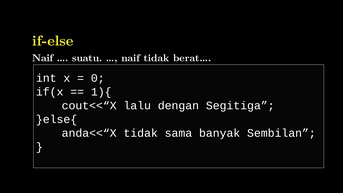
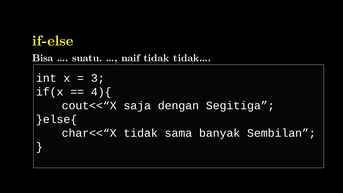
Naif: Naif -> Bisa (43, 58)
berat…: berat… -> tidak… (192, 58)
0: 0 -> 3 (98, 78)
1){: 1){ -> 4){ (101, 92)
lalu: lalu -> saja (137, 106)
anda<<“X: anda<<“X -> char<<“X (89, 133)
